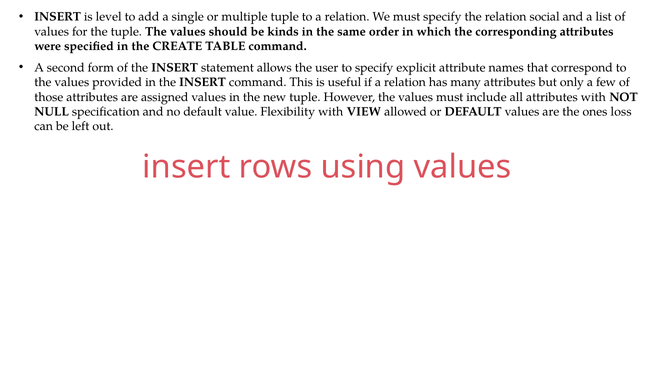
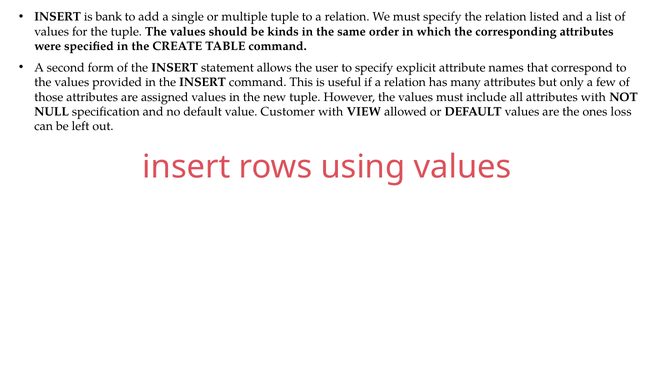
level: level -> bank (109, 17)
social: social -> listed (544, 17)
Flexibility: Flexibility -> Customer (288, 112)
